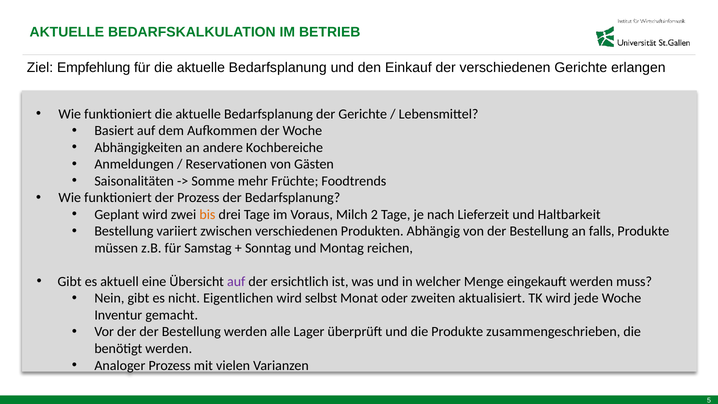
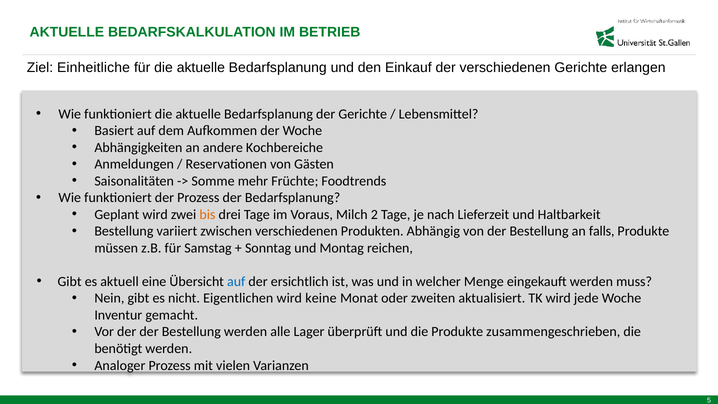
Empfehlung: Empfehlung -> Einheitliche (94, 68)
auf colour: purple -> blue (236, 281)
selbst: selbst -> keine (321, 298)
